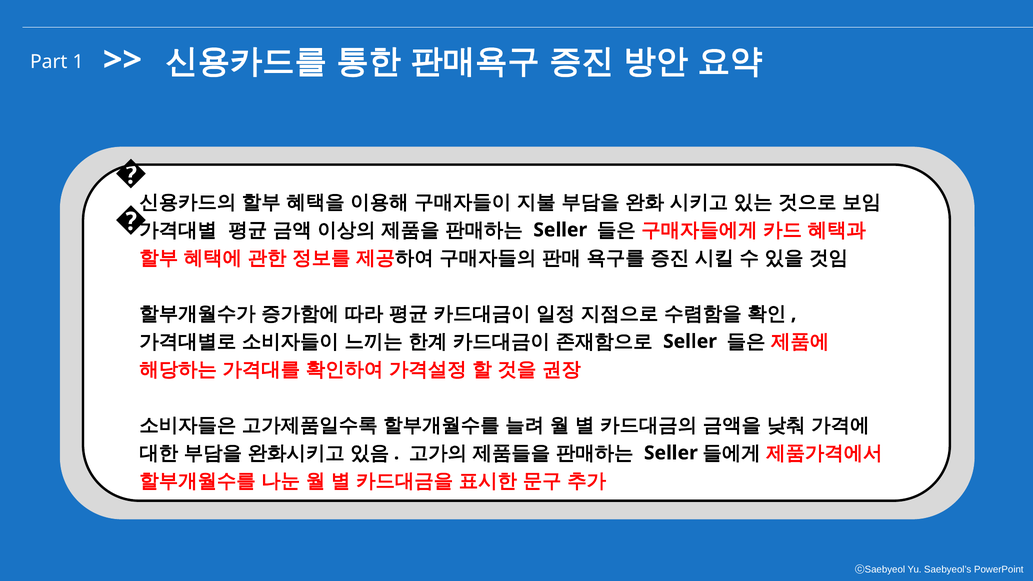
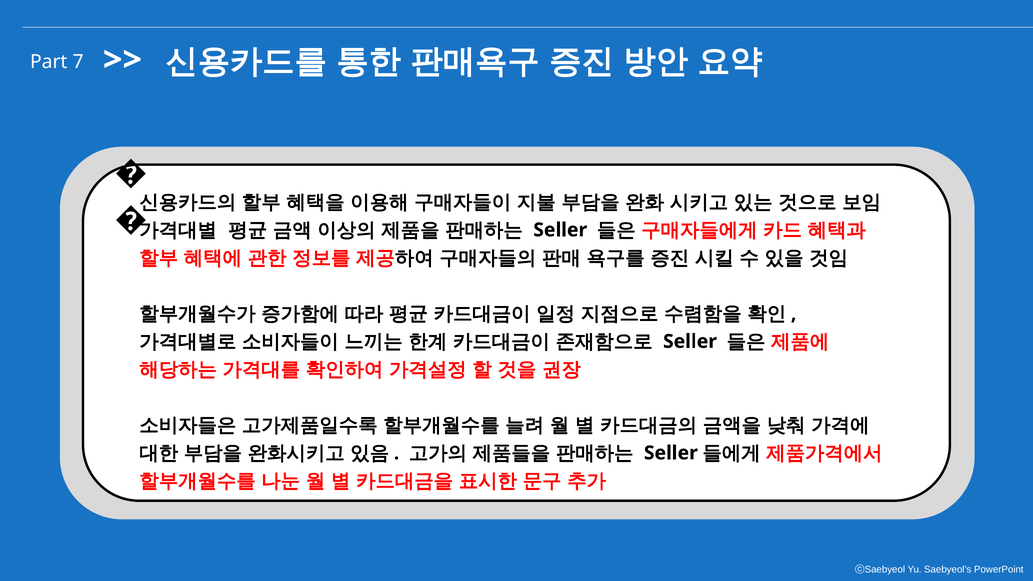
1: 1 -> 7 (78, 62)
